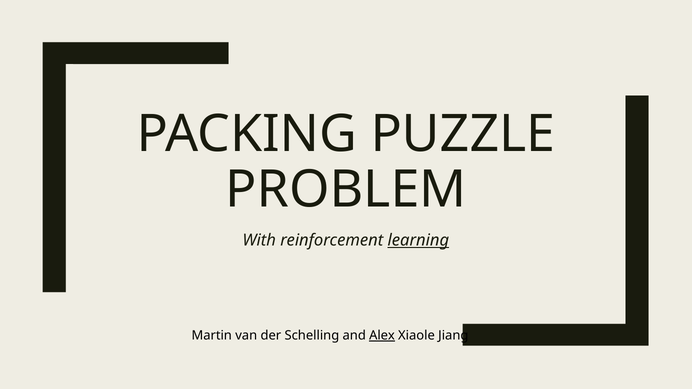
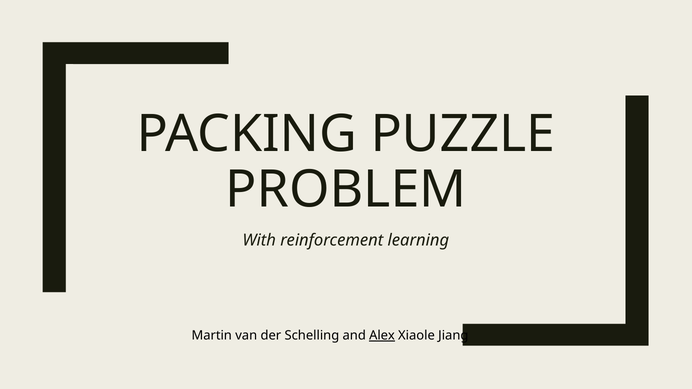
learning underline: present -> none (418, 241)
